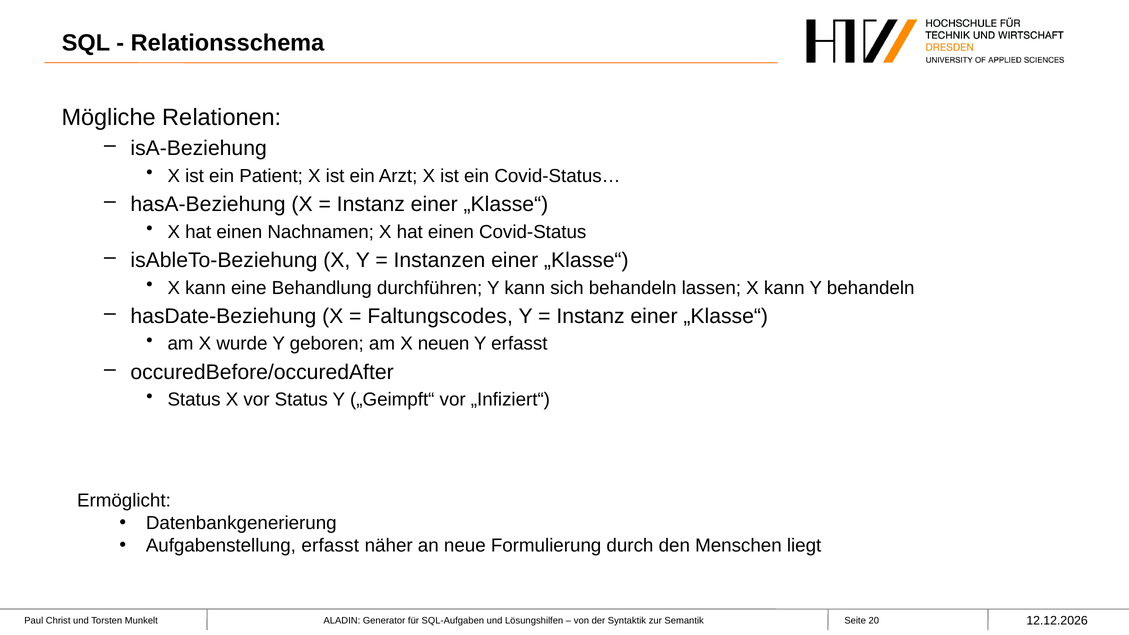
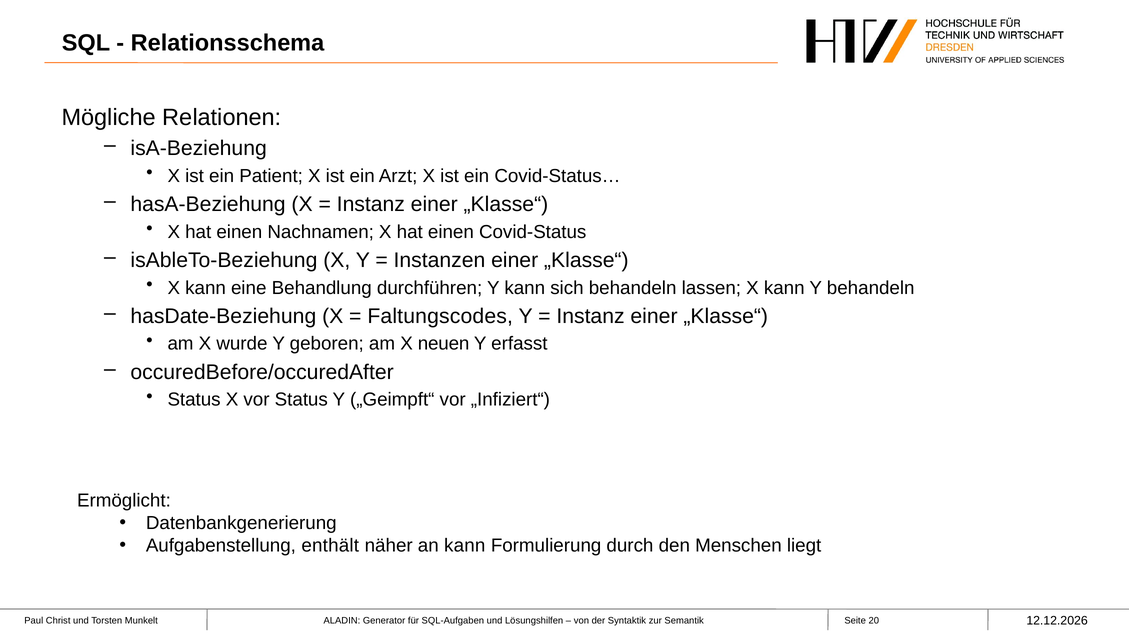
Aufgabenstellung erfasst: erfasst -> enthält (330, 546)
an neue: neue -> kann (465, 546)
